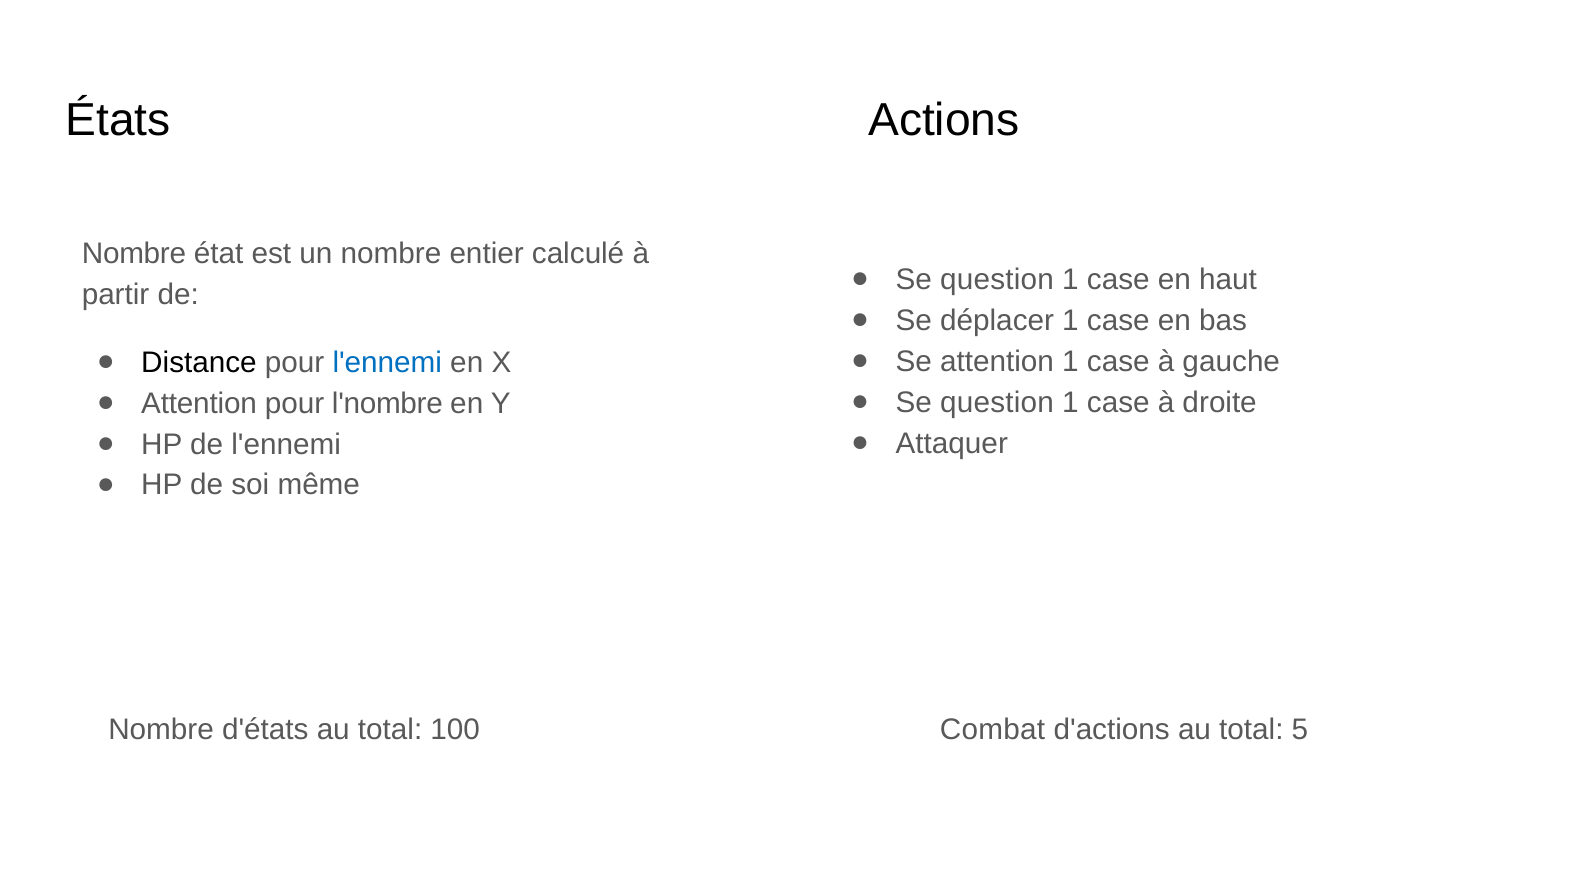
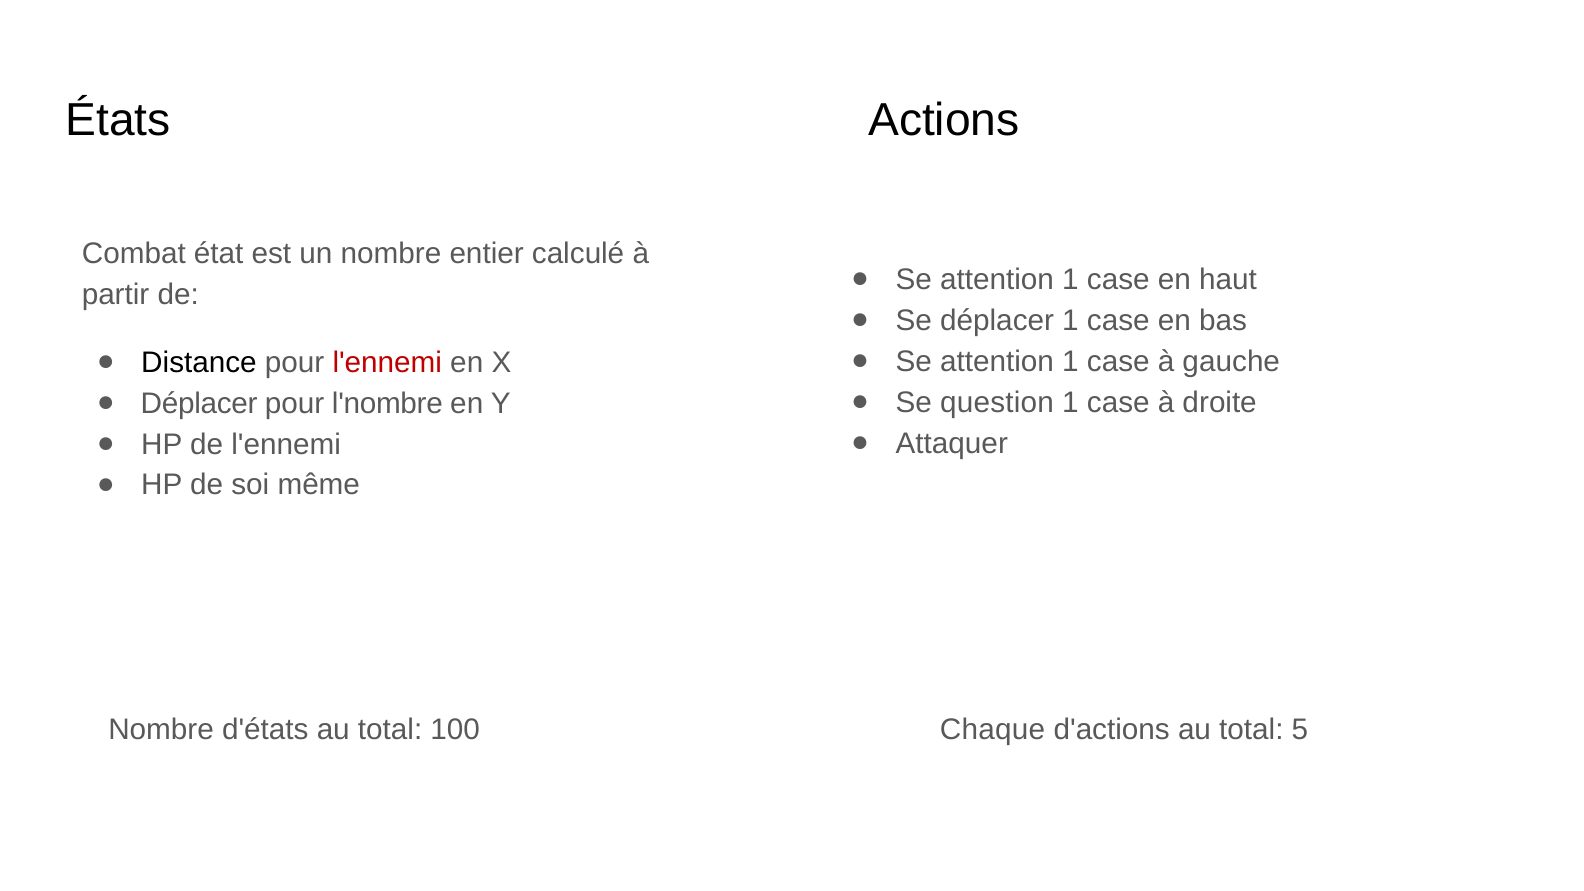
Nombre: Nombre -> Combat (134, 254)
question: question -> attention (997, 279)
l'ennemi colour: blue -> red (387, 362)
Attention: Attention -> Déplacer (199, 403)
Combat: Combat -> Chaque (993, 729)
